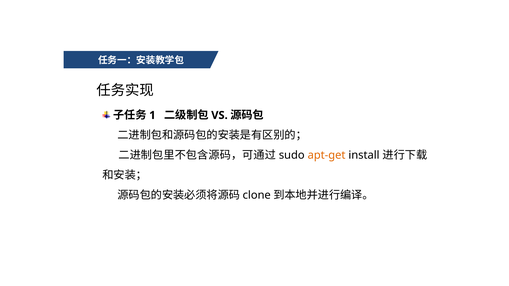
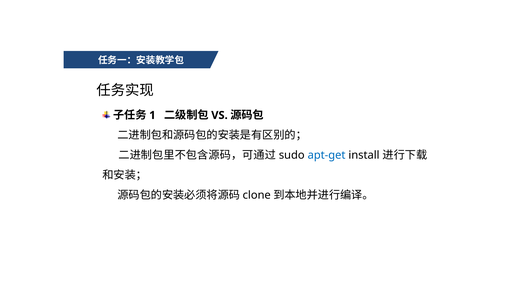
apt-get colour: orange -> blue (327, 155)
